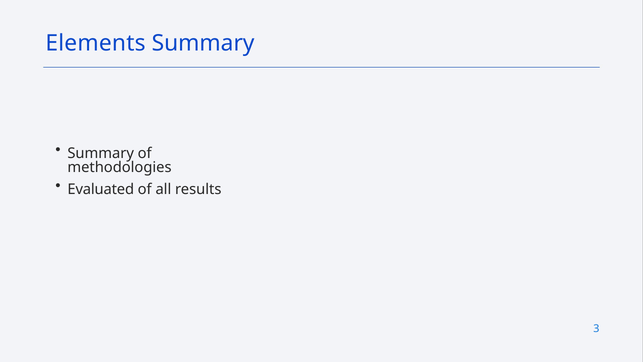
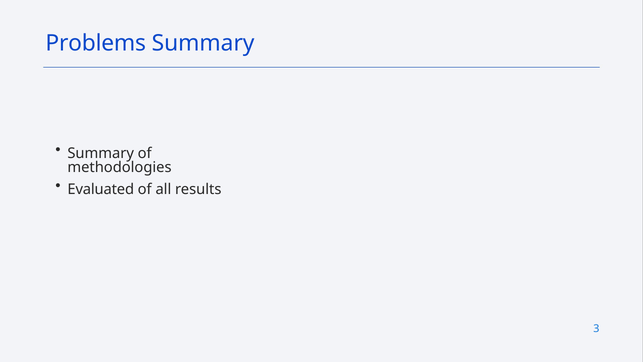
Elements: Elements -> Problems (96, 43)
